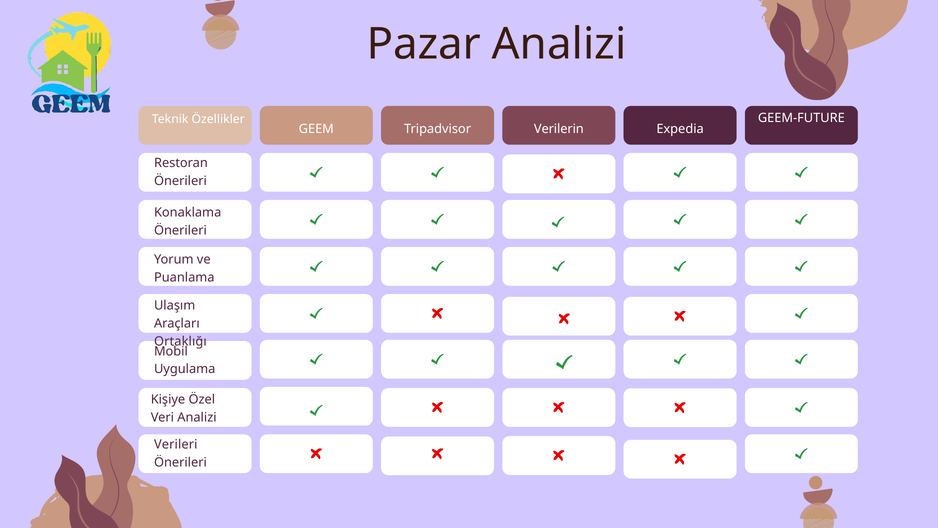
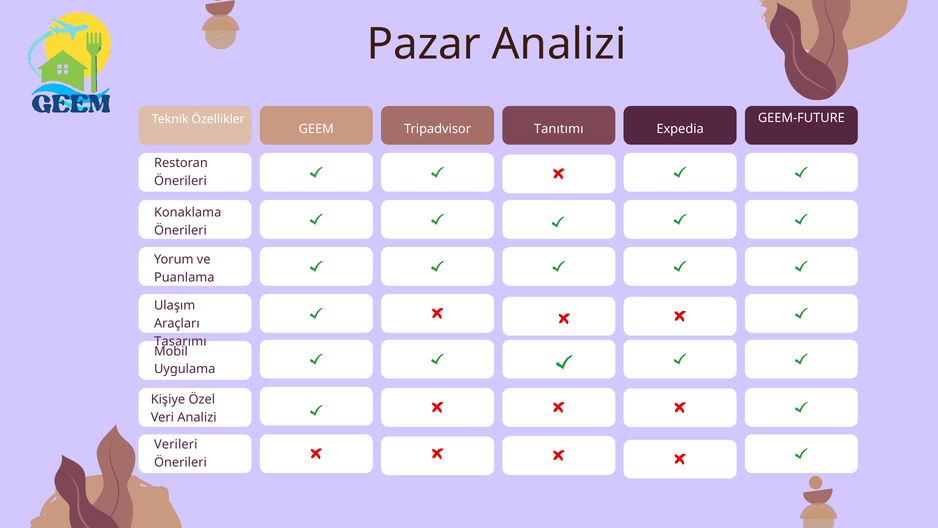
Verilerin: Verilerin -> Tanıtımı (559, 129)
Ortaklığı: Ortaklığı -> Tasarımı (180, 341)
